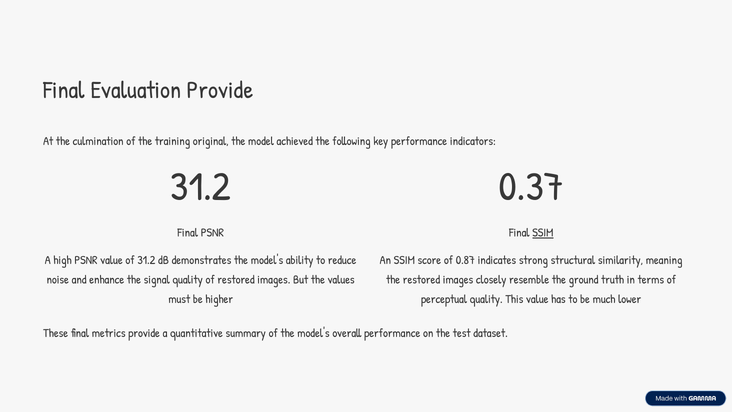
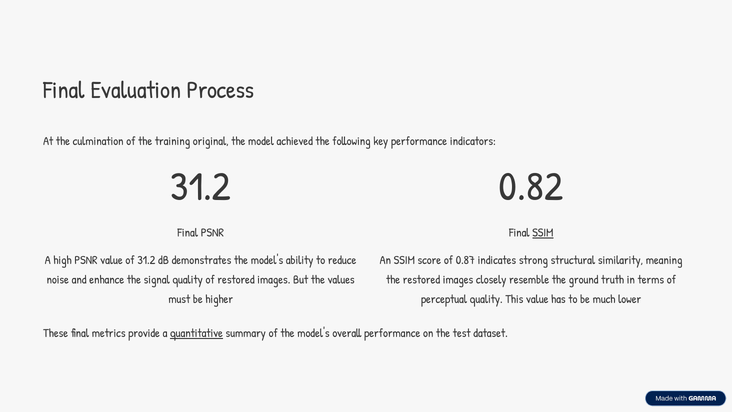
Evaluation Provide: Provide -> Process (220, 90)
0.37: 0.37 -> 0.82 (531, 187)
quantitative underline: none -> present (197, 333)
